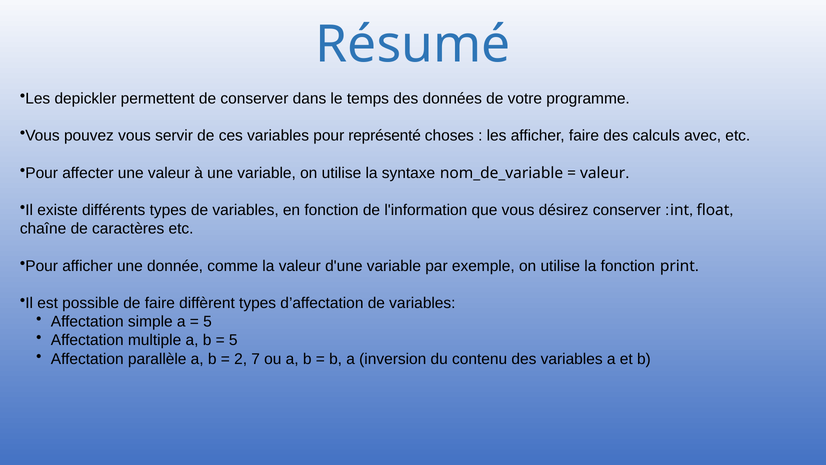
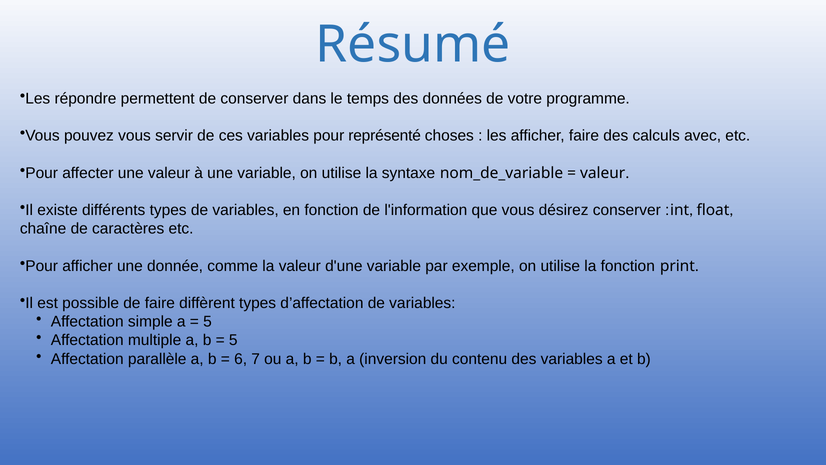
depickler: depickler -> répondre (85, 98)
2: 2 -> 6 (241, 359)
